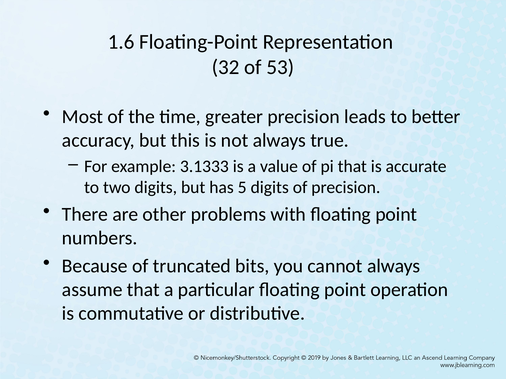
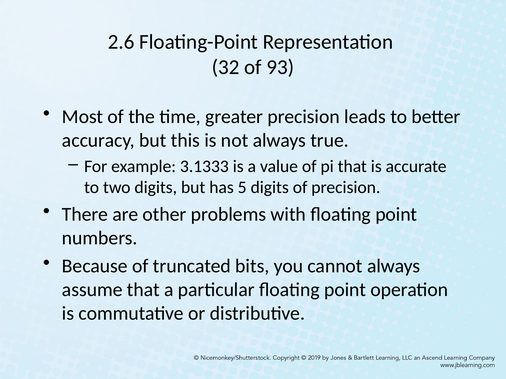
1.6: 1.6 -> 2.6 (121, 42)
53: 53 -> 93 (280, 67)
